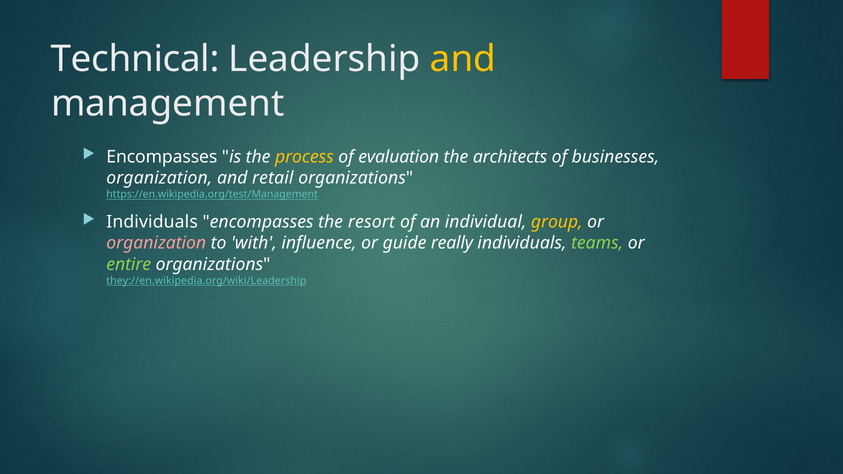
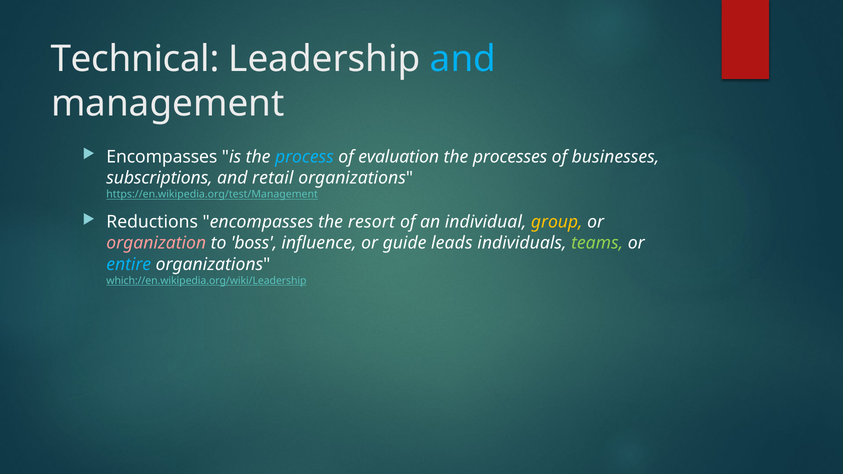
and colour: yellow -> light blue (463, 59)
process colour: yellow -> light blue (304, 157)
architects: architects -> processes (510, 157)
organization: organization -> subscriptions (159, 178)
Individuals: Individuals -> Reductions (152, 222)
with: with -> boss (254, 243)
really: really -> leads (452, 243)
entire colour: light green -> light blue (129, 264)
they://en.wikipedia.org/wiki/Leadership: they://en.wikipedia.org/wiki/Leadership -> which://en.wikipedia.org/wiki/Leadership (206, 281)
